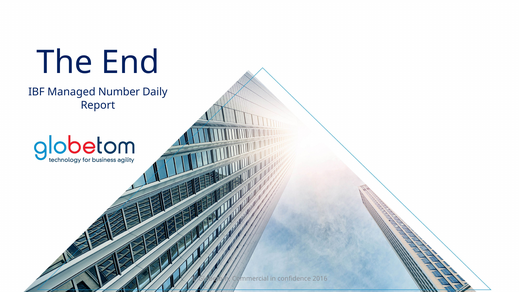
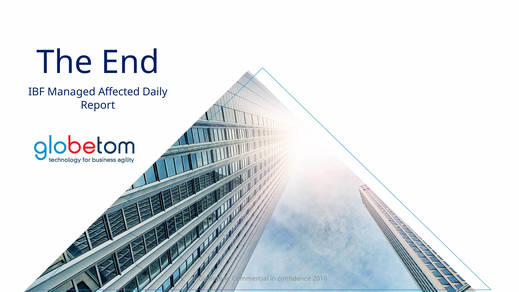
Number: Number -> Affected (119, 92)
